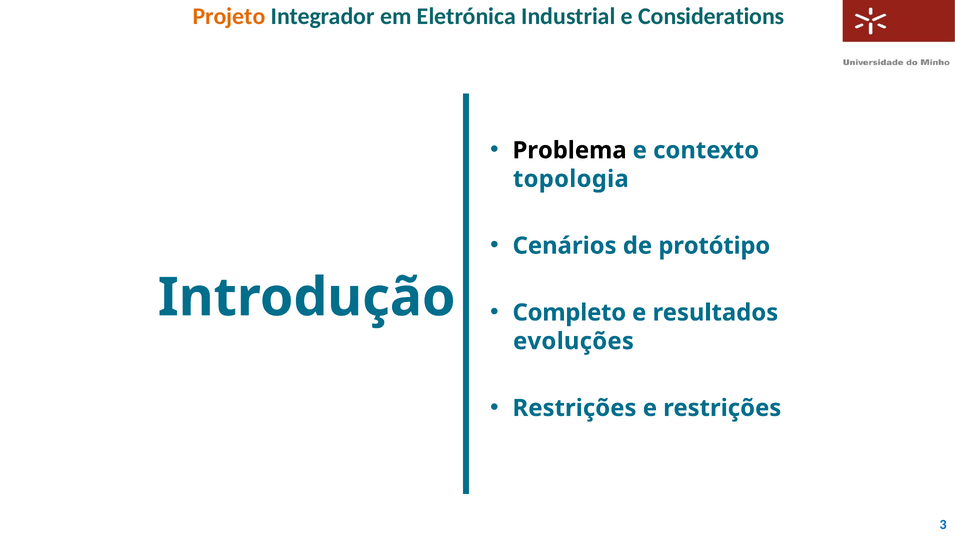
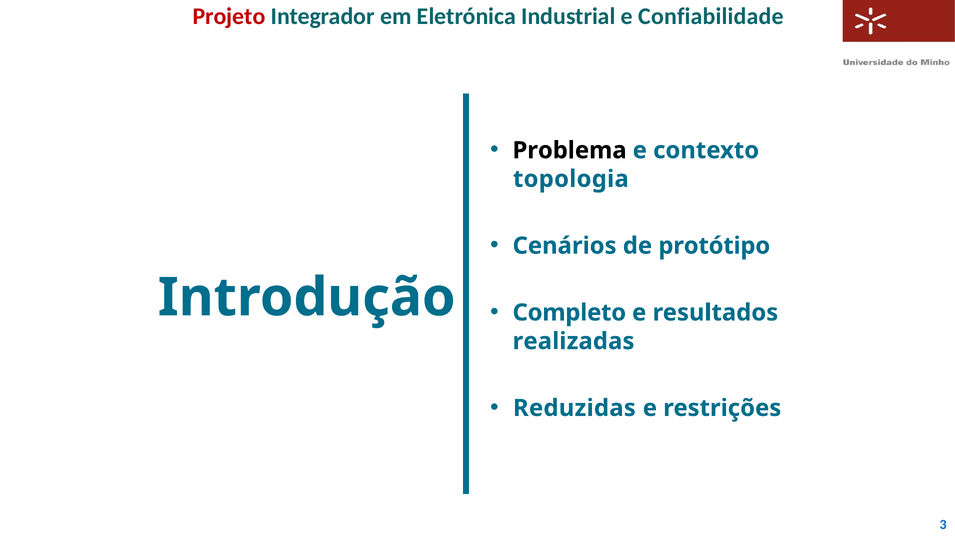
Projeto colour: orange -> red (229, 16)
Considerations: Considerations -> Confiabilidade (711, 16)
evoluções: evoluções -> realizadas (574, 341)
Restrições: Restrições -> Reduzidas (574, 408)
